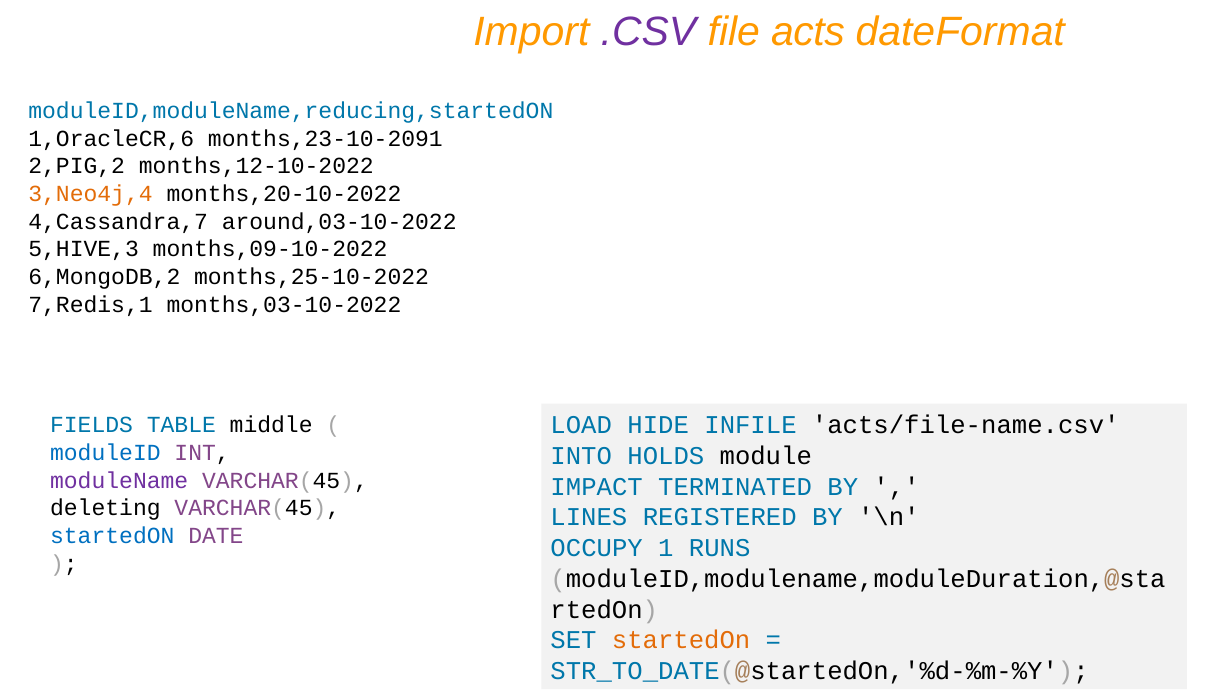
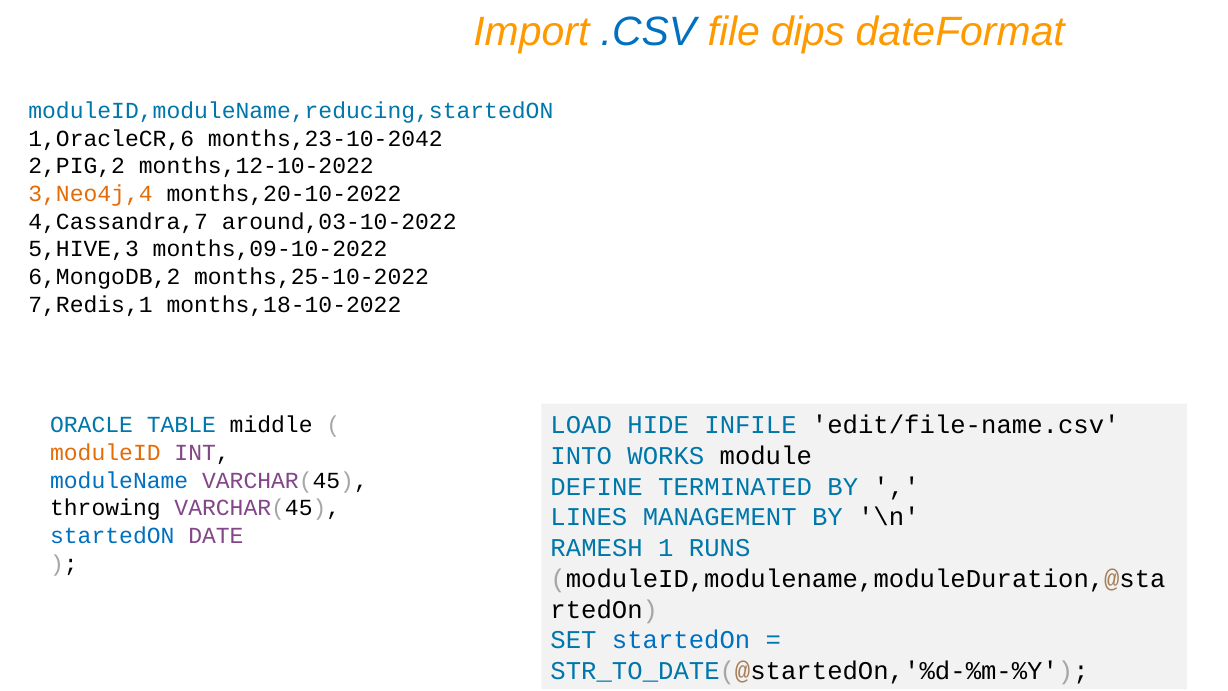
.CSV colour: purple -> blue (648, 32)
acts: acts -> dips (808, 32)
months,23-10-2091: months,23-10-2091 -> months,23-10-2042 (325, 139)
months,03-10-2022: months,03-10-2022 -> months,18-10-2022 (284, 304)
acts/file-name.csv: acts/file-name.csv -> edit/file-name.csv (966, 425)
FIELDS: FIELDS -> ORACLE (92, 425)
moduleID colour: blue -> orange (105, 453)
HOLDS: HOLDS -> WORKS (666, 456)
moduleName colour: purple -> blue (119, 480)
IMPACT: IMPACT -> DEFINE (597, 486)
deleting: deleting -> throwing (105, 508)
REGISTERED: REGISTERED -> MANAGEMENT (720, 517)
OCCUPY: OCCUPY -> RAMESH (597, 548)
startedOn colour: orange -> blue (681, 640)
